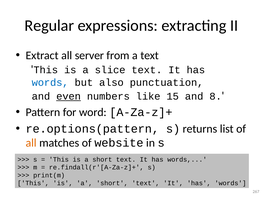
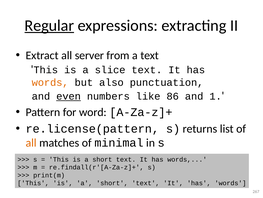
Regular underline: none -> present (49, 25)
words colour: blue -> orange (50, 82)
15: 15 -> 86 (173, 96)
8: 8 -> 1 (216, 96)
re.options(pattern: re.options(pattern -> re.license(pattern (92, 128)
website: website -> minimal (119, 142)
